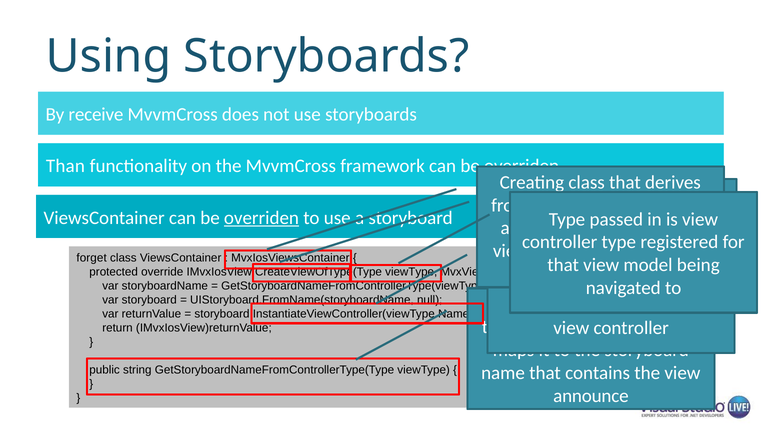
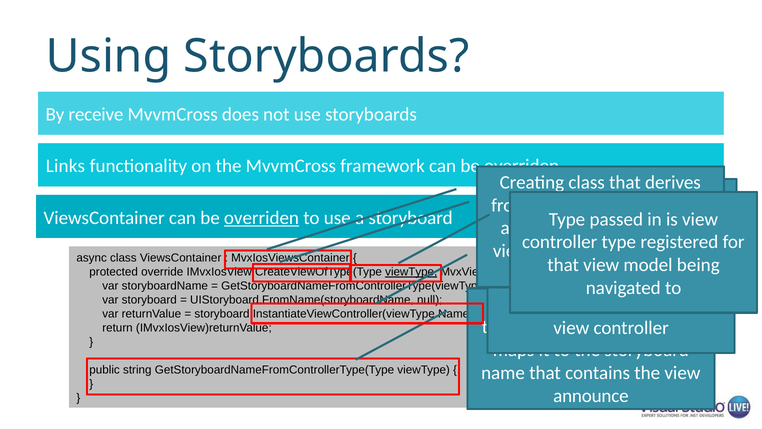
Than: Than -> Links (65, 166)
forget: forget -> async (92, 258)
viewType underline: none -> present (411, 272)
